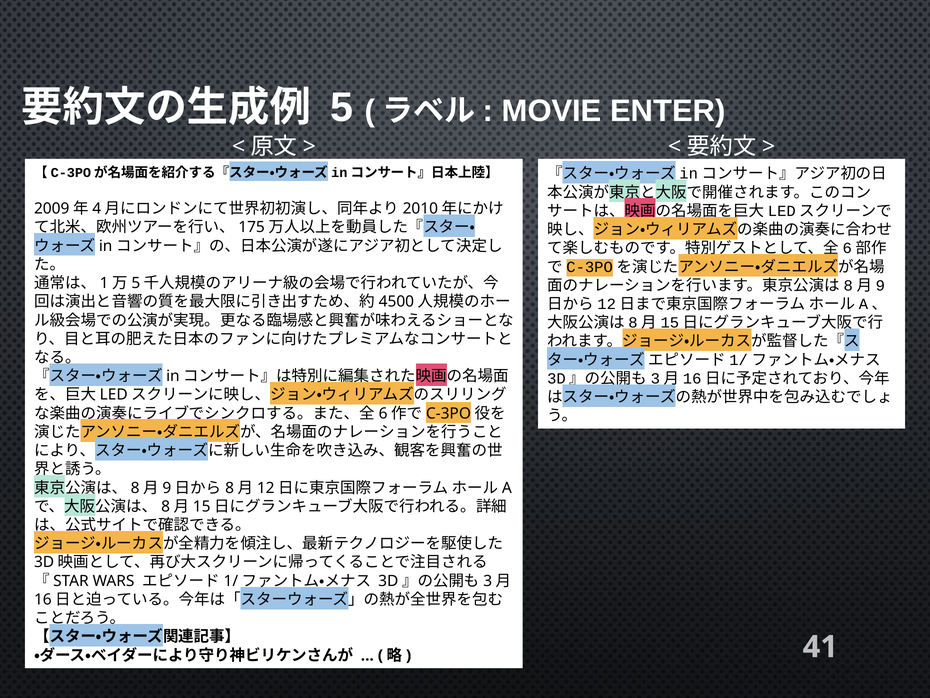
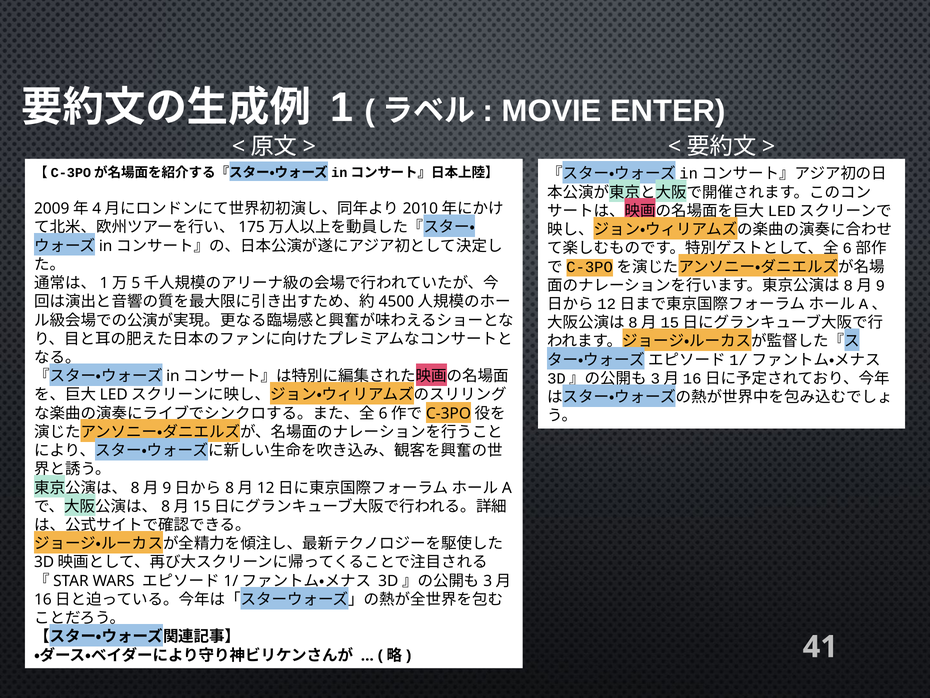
5: 5 -> 1 (342, 108)
